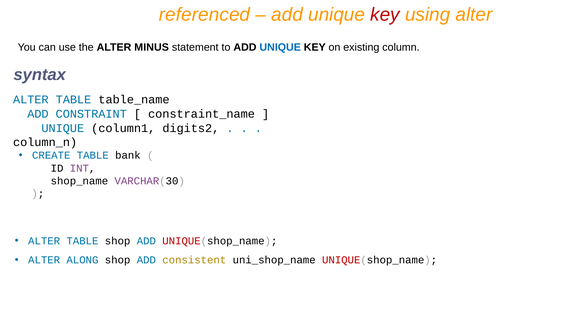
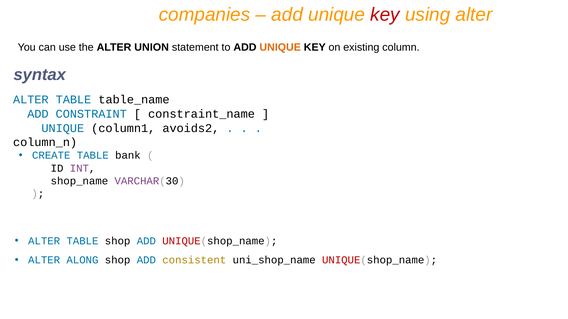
referenced: referenced -> companies (205, 15)
MINUS: MINUS -> UNION (152, 47)
UNIQUE colour: blue -> orange (280, 47)
digits2: digits2 -> avoids2 (191, 128)
